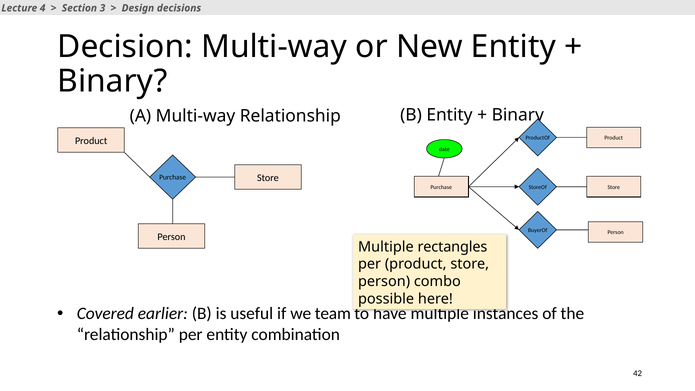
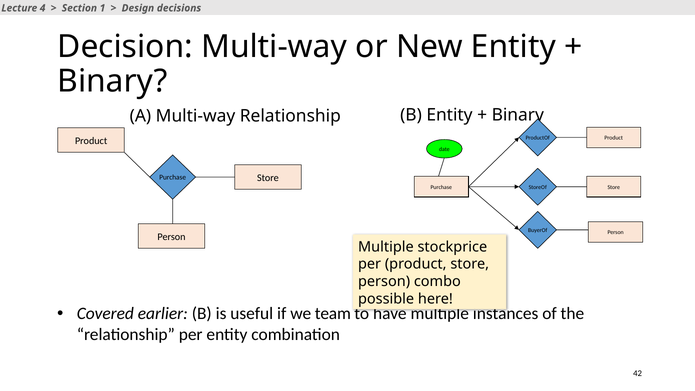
3: 3 -> 1 (102, 8)
rectangles: rectangles -> stockprice (452, 247)
